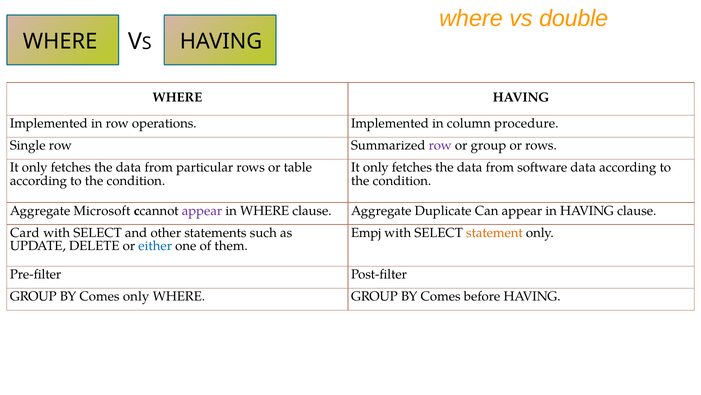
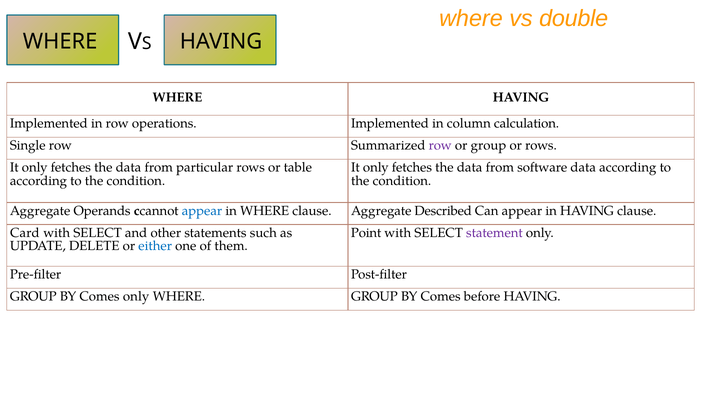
procedure: procedure -> calculation (527, 123)
Microsoft: Microsoft -> Operands (102, 210)
appear colour: purple -> blue (202, 210)
Duplicate: Duplicate -> Described (443, 210)
Empj: Empj -> Point (366, 232)
statement colour: orange -> purple (494, 232)
